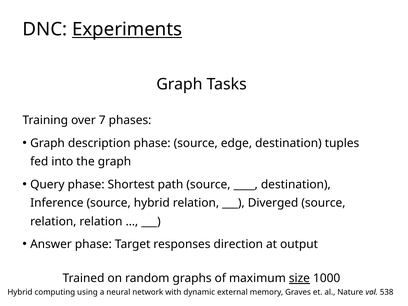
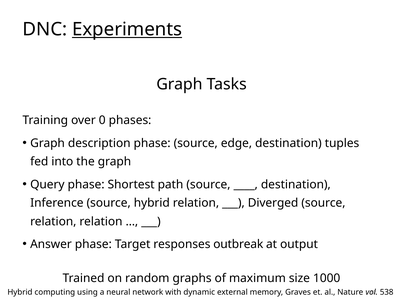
7: 7 -> 0 (102, 120)
direction: direction -> outbreak (238, 244)
size underline: present -> none (299, 278)
